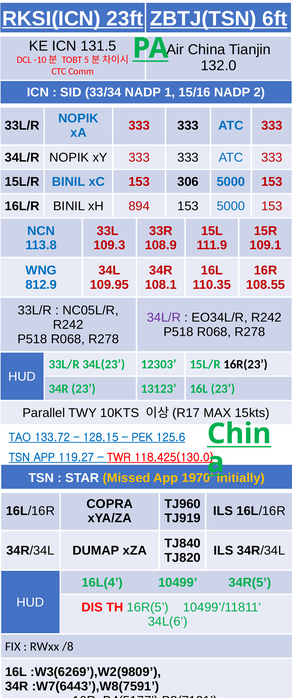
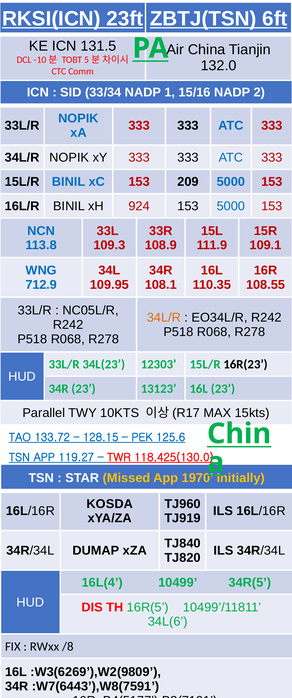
306: 306 -> 209 (188, 182)
894: 894 -> 924 (139, 206)
812.9: 812.9 -> 712.9 (41, 285)
34L/R colour: purple -> orange (164, 318)
COPRA: COPRA -> KOSDA (110, 504)
